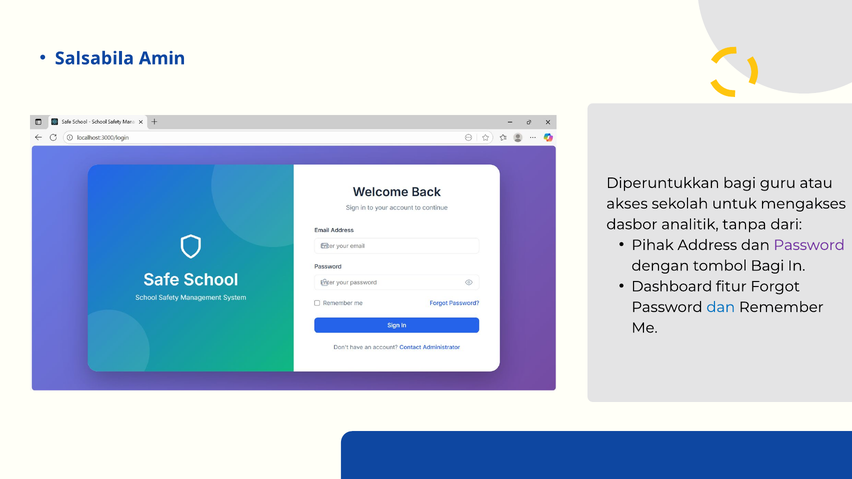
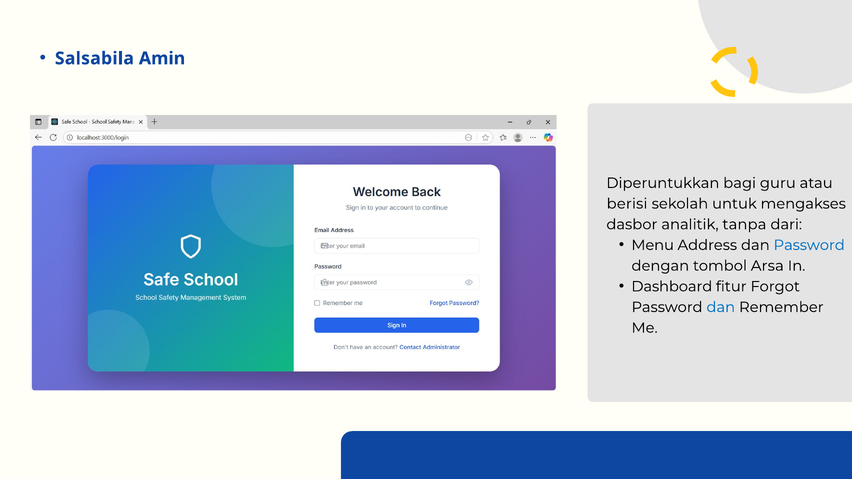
akses: akses -> berisi (627, 204)
Pihak: Pihak -> Menu (653, 245)
Password colour: purple -> blue (809, 245)
tombol Bagi: Bagi -> Arsa (767, 266)
